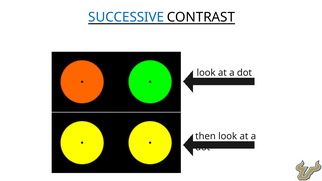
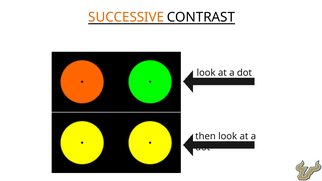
SUCCESSIVE colour: blue -> orange (126, 17)
